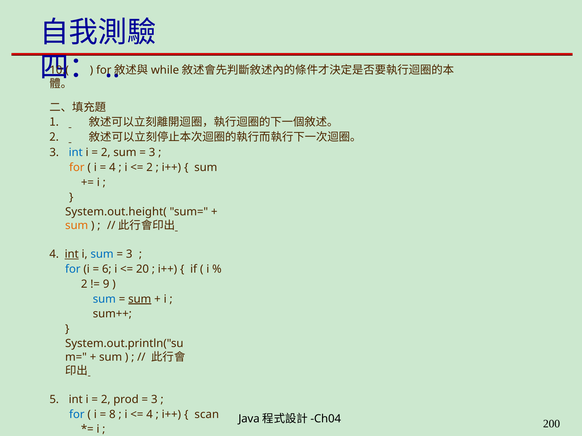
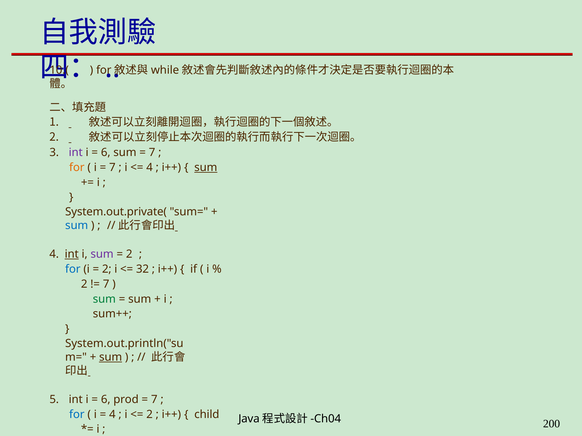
int colour: blue -> purple (76, 153)
2: 2 -> 6 (106, 153)
3: 3 -> 7 (152, 153)
4: 4 -> 7 (112, 168)
2: 2 -> 4 (150, 168)
sum underline: none -> present (206, 168)
System.out.height(: System.out.height( -> System.out.private( (116, 212)
sum colour: orange -> blue (77, 226)
sum colour: blue -> purple (102, 254)
3: 3 -> 2 (129, 254)
6: 6 -> 2 (107, 269)
20: 20 -> 32 (143, 269)
9: 9 -> 7 (106, 284)
sum colour: blue -> green (104, 299)
sum underline: present -> none (140, 299)
sum underline: none -> present (111, 357)
2: 2 -> 6 (106, 400)
3: 3 -> 7 (154, 400)
8: 8 -> 4 (112, 415)
4: 4 -> 2 (150, 415)
scan: scan -> child (207, 415)
